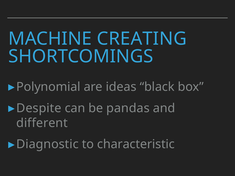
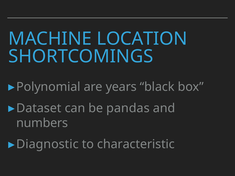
CREATING: CREATING -> LOCATION (142, 39)
ideas: ideas -> years (121, 87)
Despite: Despite -> Dataset (39, 108)
different: different -> numbers (42, 123)
